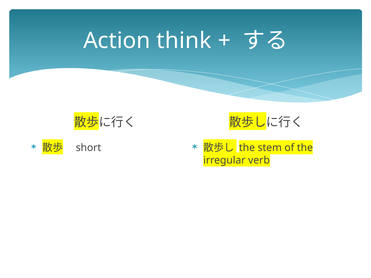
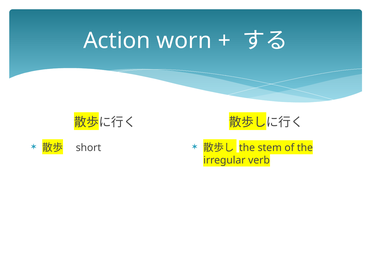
think: think -> worn (184, 41)
